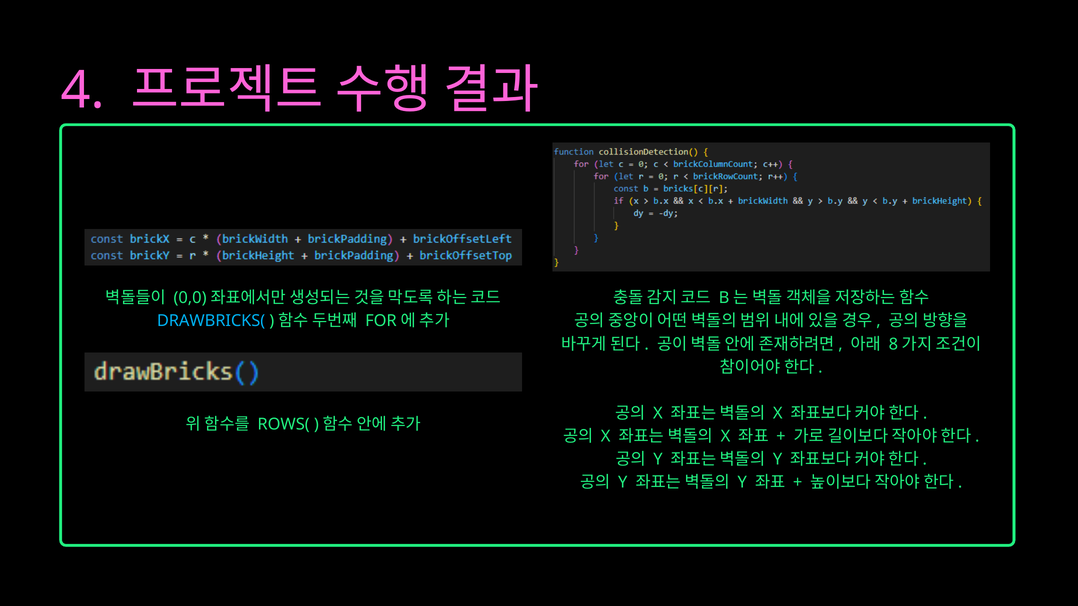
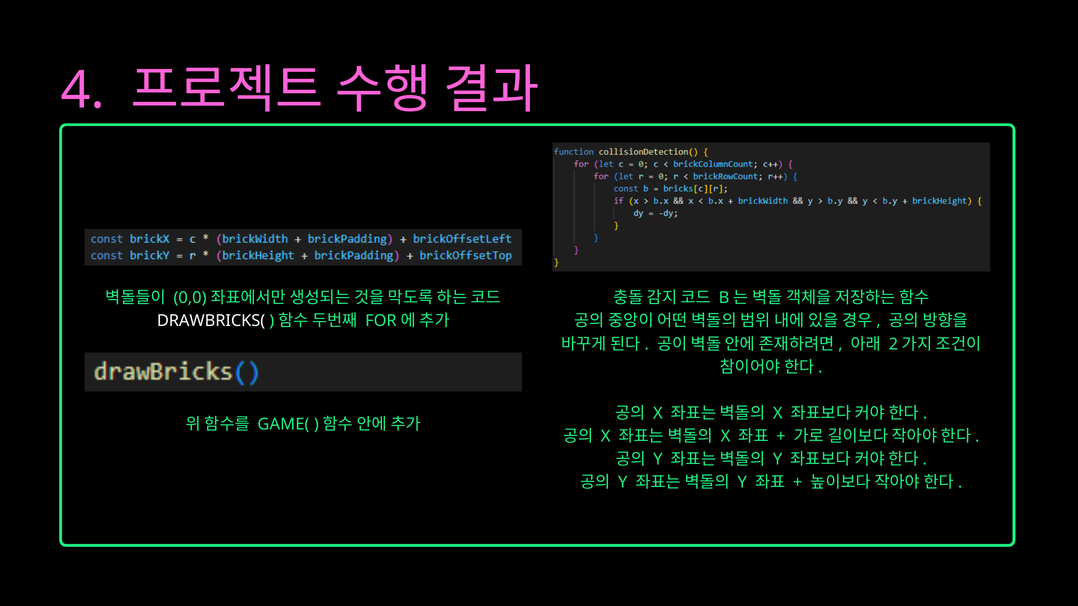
DRAWBRICKS( colour: light blue -> white (211, 321)
8: 8 -> 2 (893, 344)
ROWS(: ROWS( -> GAME( (283, 425)
